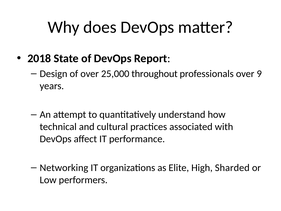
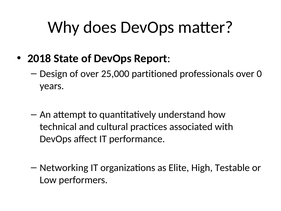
throughout: throughout -> partitioned (155, 74)
9: 9 -> 0 (259, 74)
Sharded: Sharded -> Testable (232, 168)
